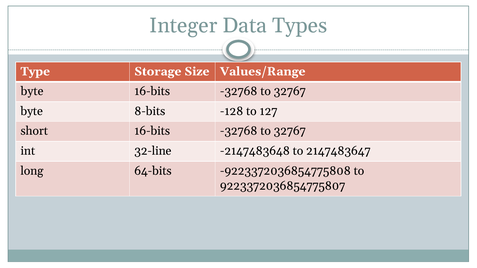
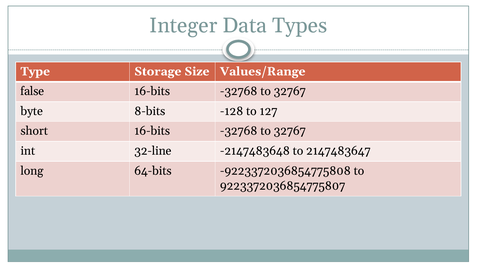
byte: byte -> false (32, 91)
